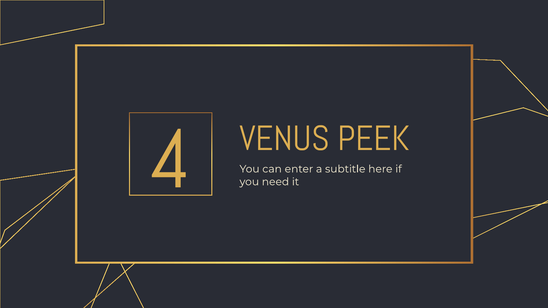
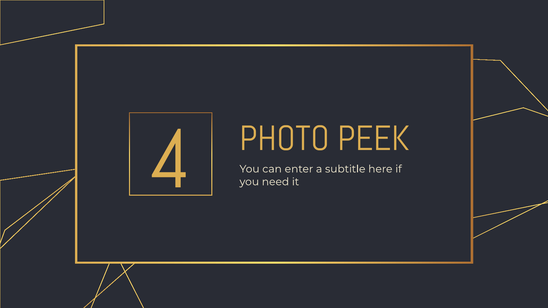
VENUS: VENUS -> PHOTO (285, 139)
